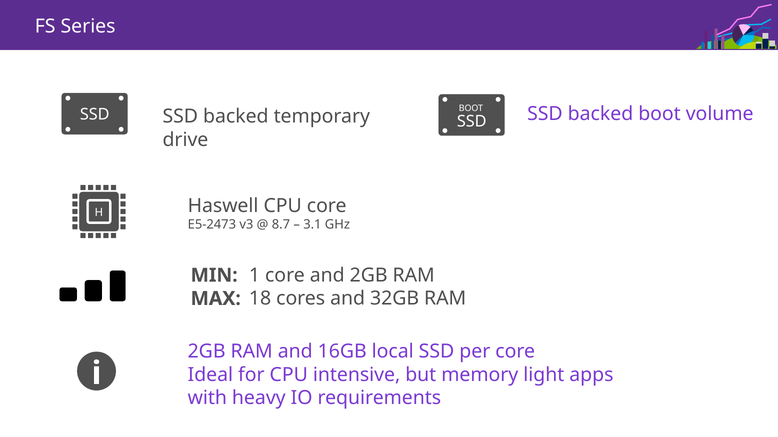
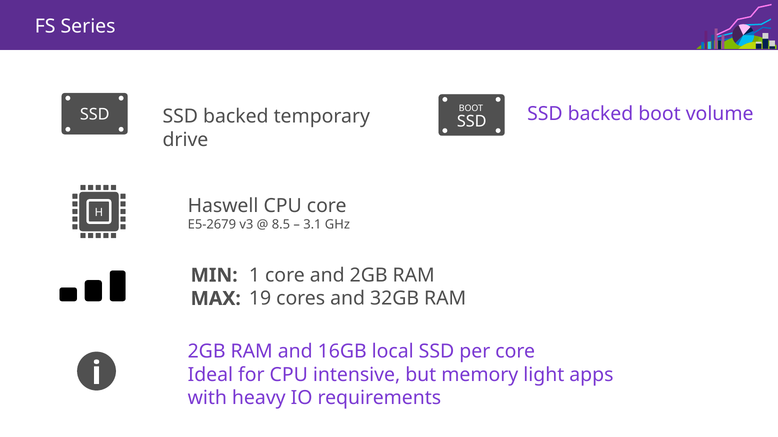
E5-2473: E5-2473 -> E5-2679 (212, 225)
8.7: 8.7 -> 8.5 (281, 225)
18: 18 -> 19 (260, 299)
